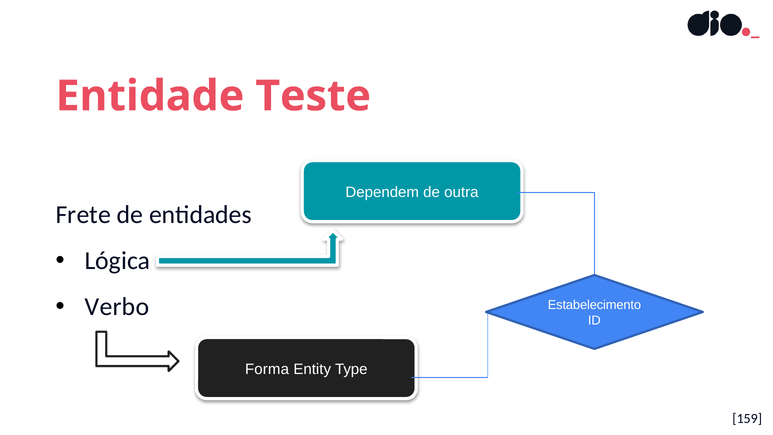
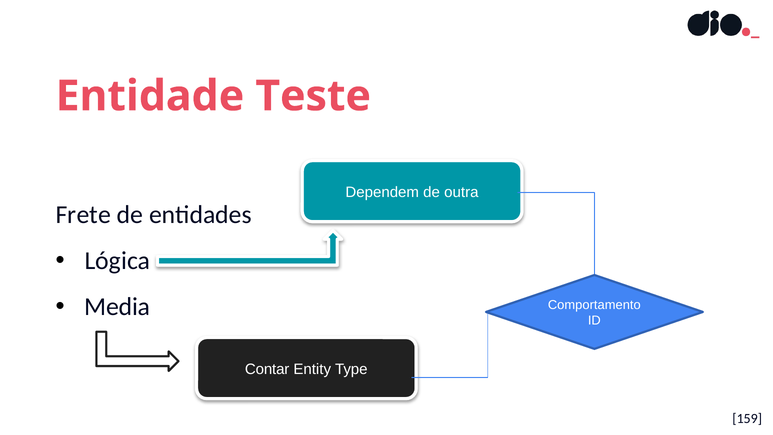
Verbo: Verbo -> Media (117, 307)
Estabelecimento: Estabelecimento -> Comportamento (594, 305)
Forma: Forma -> Contar (267, 369)
